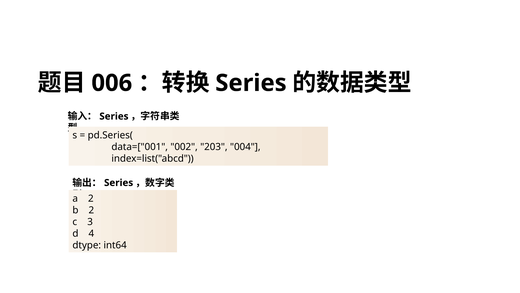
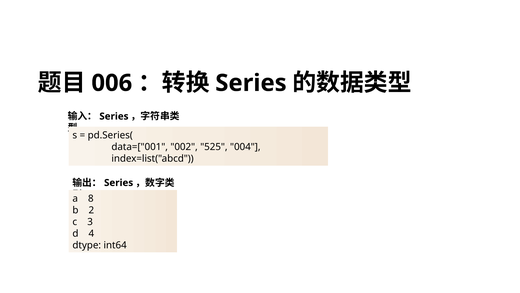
203: 203 -> 525 (214, 147)
2: 2 -> 8 (91, 198)
